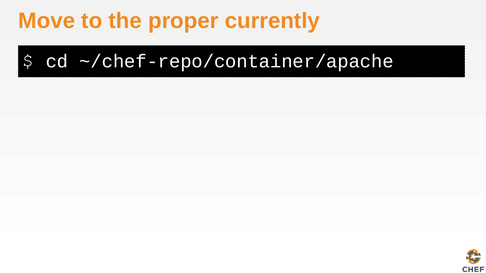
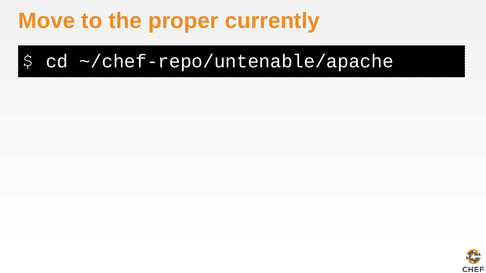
~/chef-repo/container/apache: ~/chef-repo/container/apache -> ~/chef-repo/untenable/apache (237, 61)
